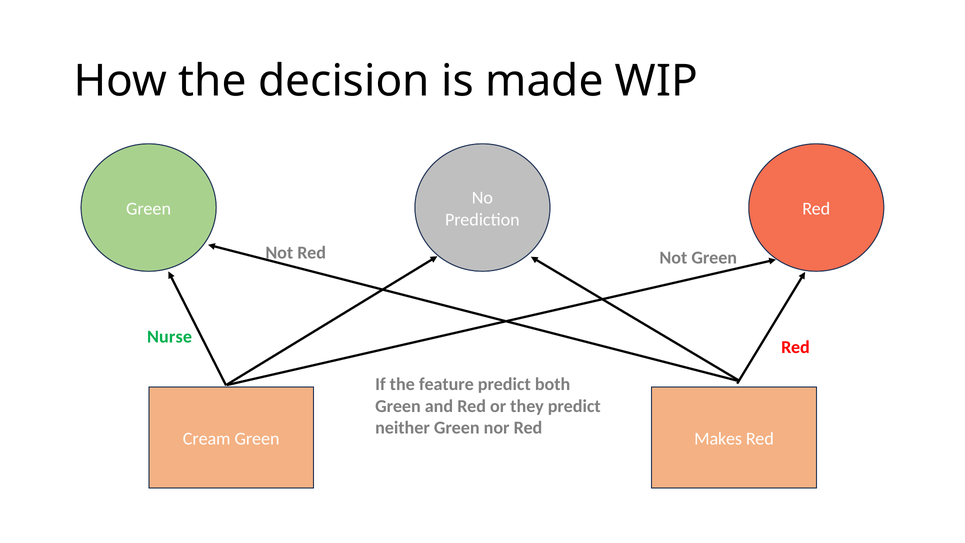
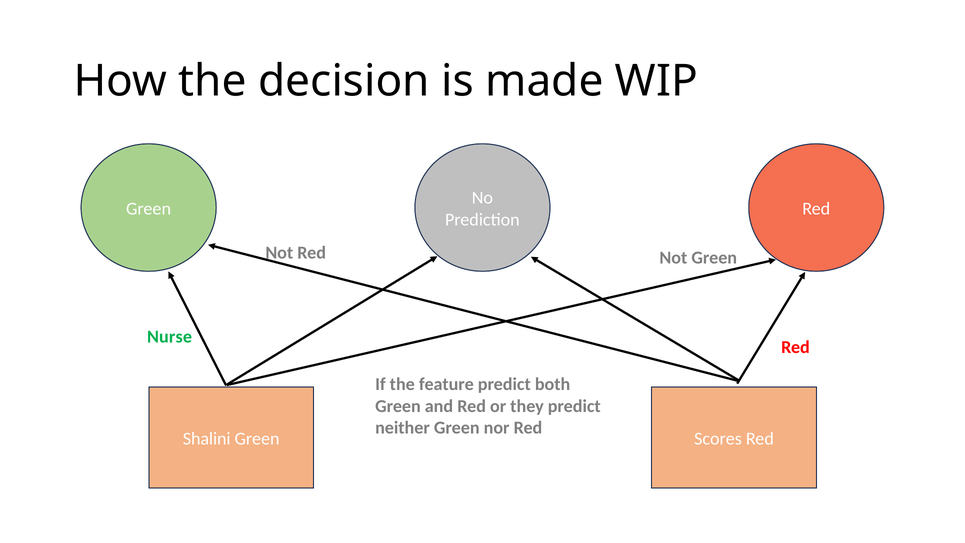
Cream: Cream -> Shalini (207, 439)
Makes: Makes -> Scores (718, 439)
